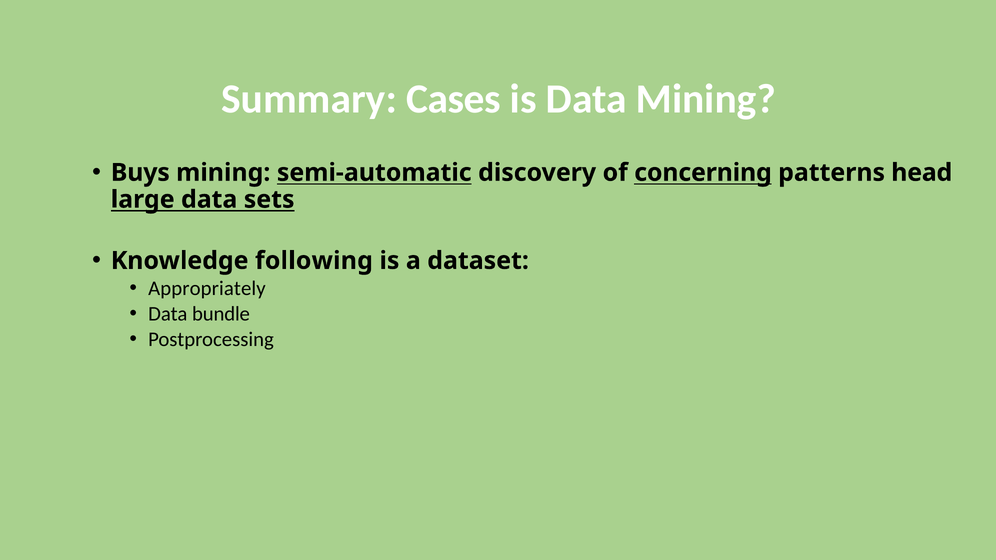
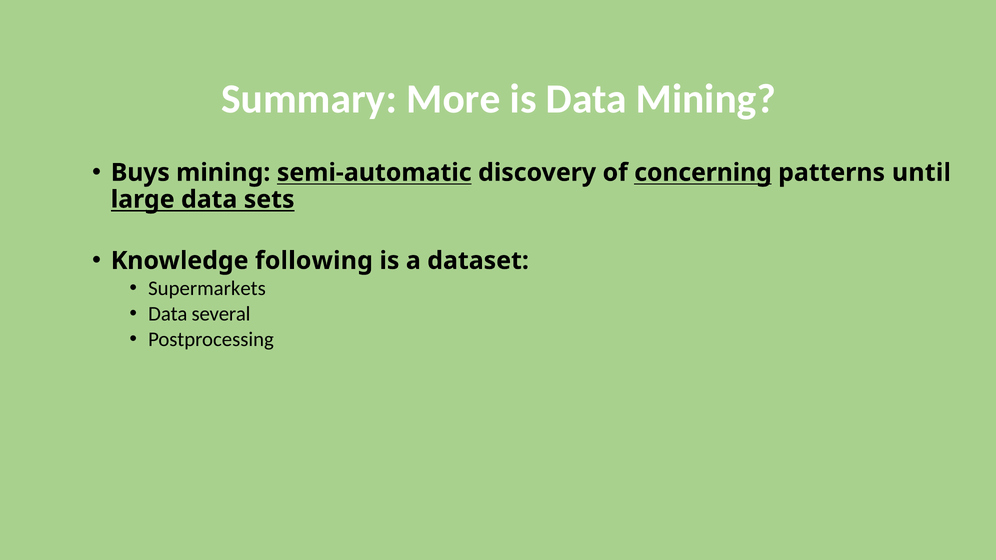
Cases: Cases -> More (453, 99)
head: head -> until (921, 173)
Appropriately: Appropriately -> Supermarkets (207, 289)
bundle: bundle -> several (221, 314)
